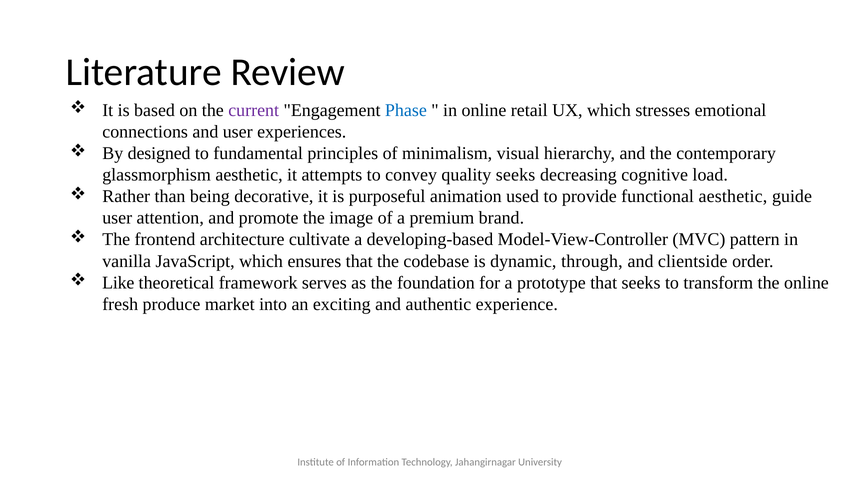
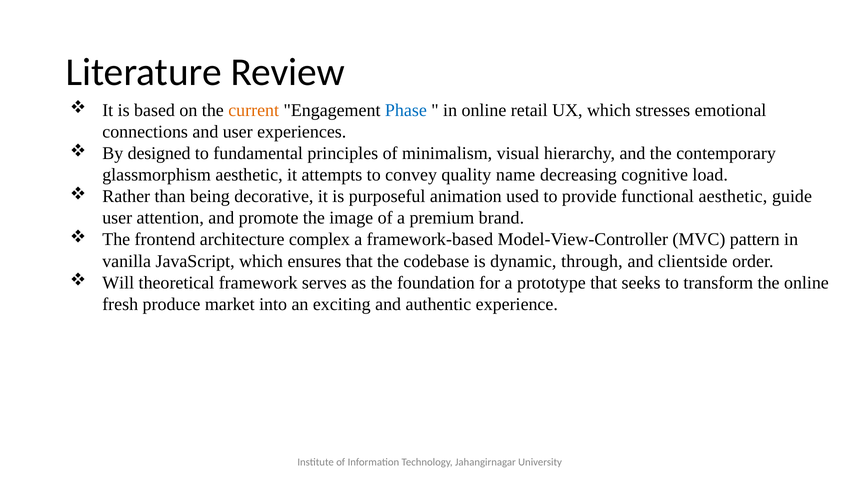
current colour: purple -> orange (254, 110)
quality seeks: seeks -> name (516, 175)
cultivate: cultivate -> complex (319, 239)
developing-based: developing-based -> framework-based (430, 239)
Like: Like -> Will (118, 282)
